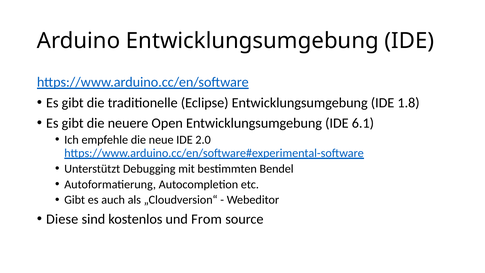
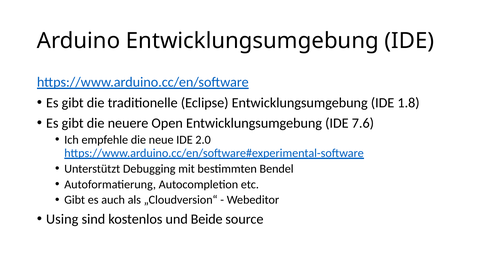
6.1: 6.1 -> 7.6 (363, 123)
Diese: Diese -> Using (62, 219)
From: From -> Beide (207, 219)
